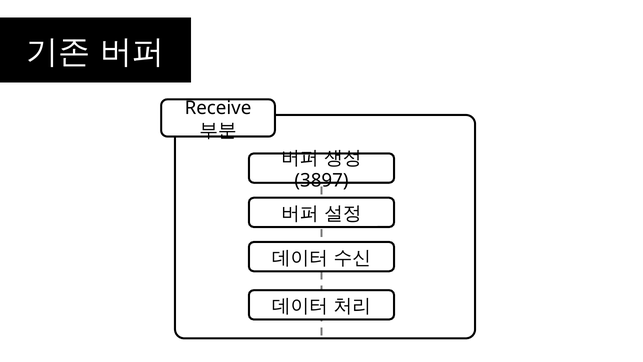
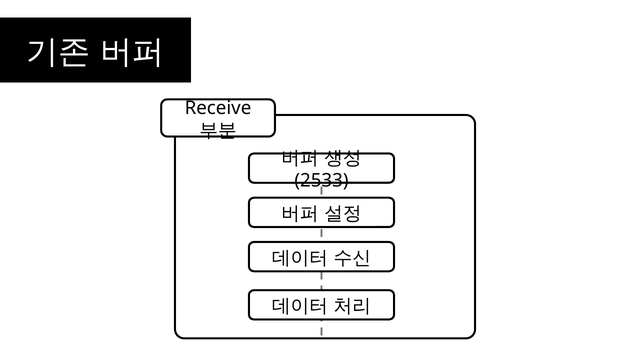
3897: 3897 -> 2533 (322, 181)
